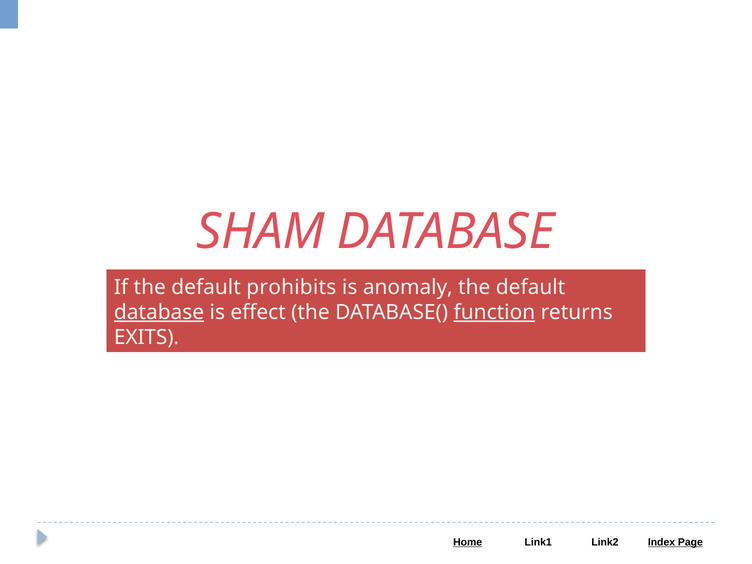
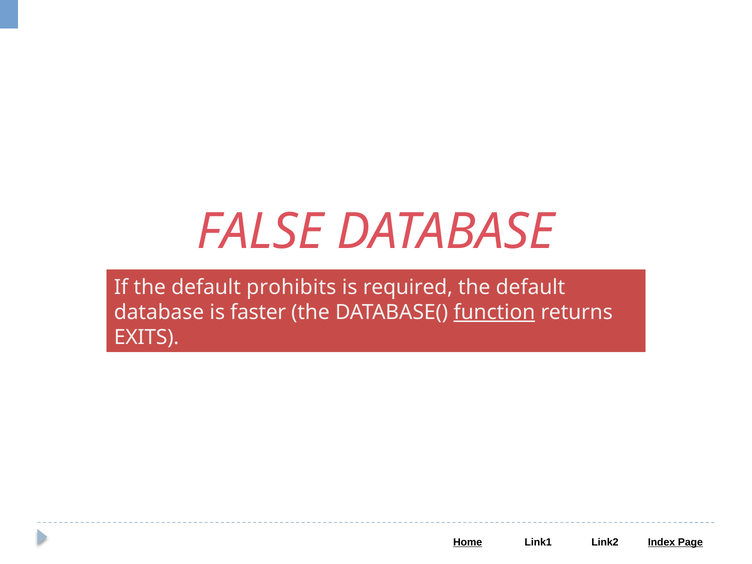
SHAM: SHAM -> FALSE (260, 232)
anomaly: anomaly -> required (408, 287)
database underline: present -> none (159, 312)
effect: effect -> faster (258, 312)
